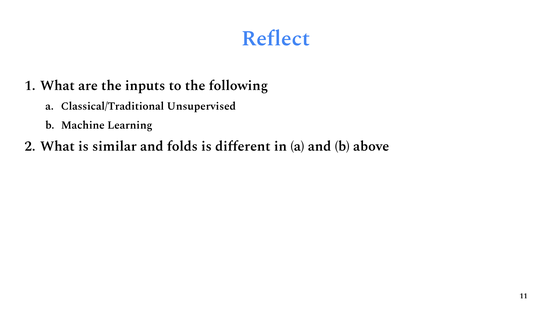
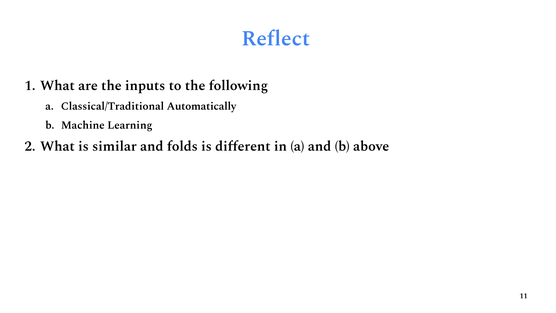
Unsupervised: Unsupervised -> Automatically (201, 106)
